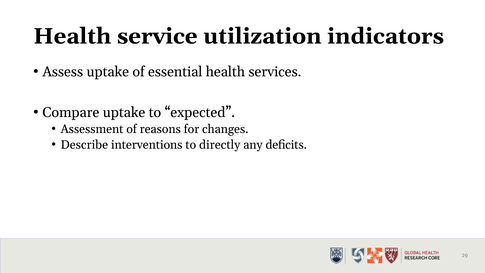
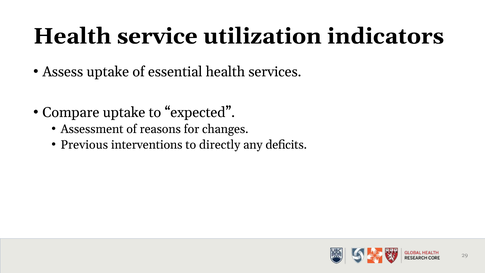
Describe: Describe -> Previous (84, 145)
